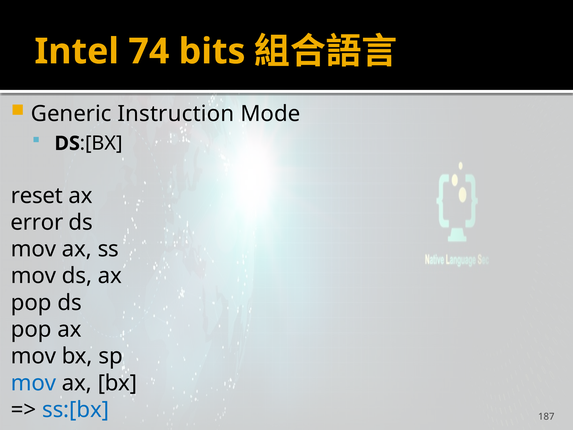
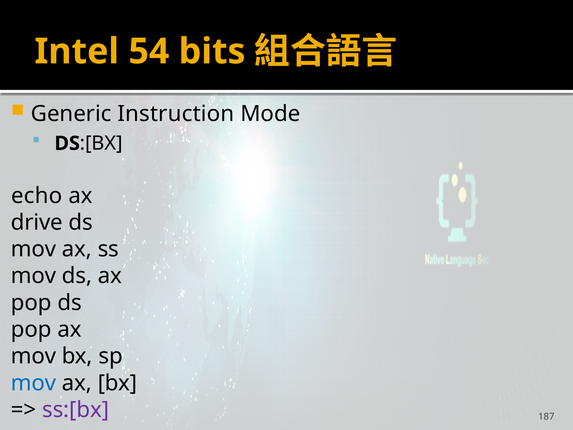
74: 74 -> 54 (149, 51)
reset: reset -> echo (37, 196)
error: error -> drive (37, 222)
ss:[bx colour: blue -> purple (76, 410)
